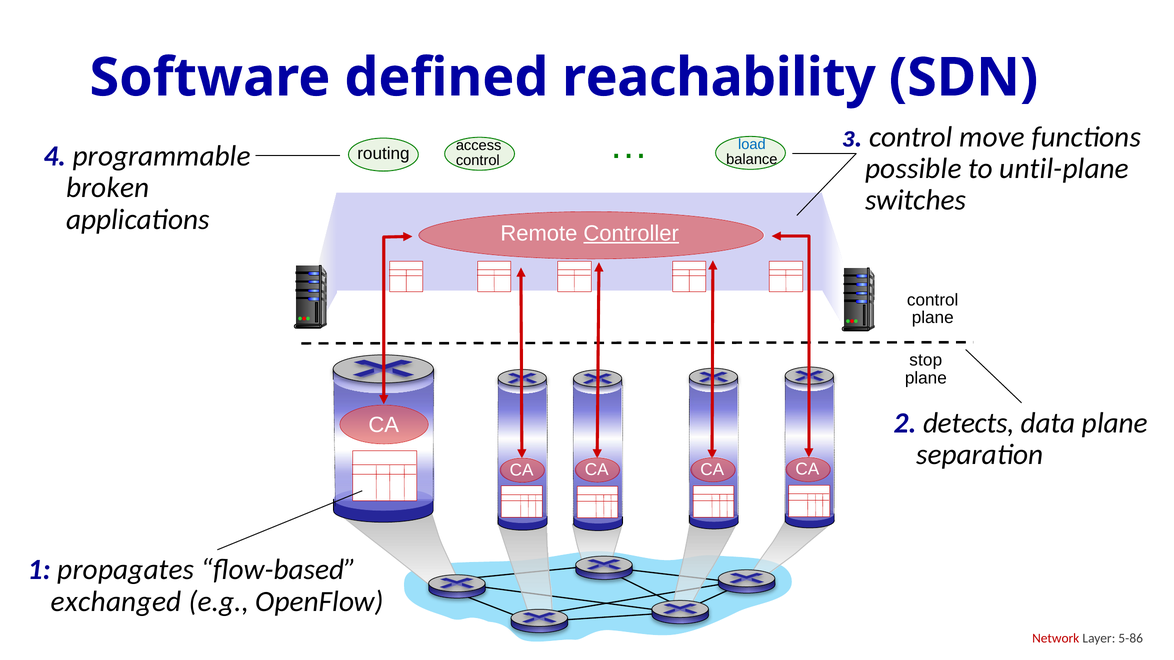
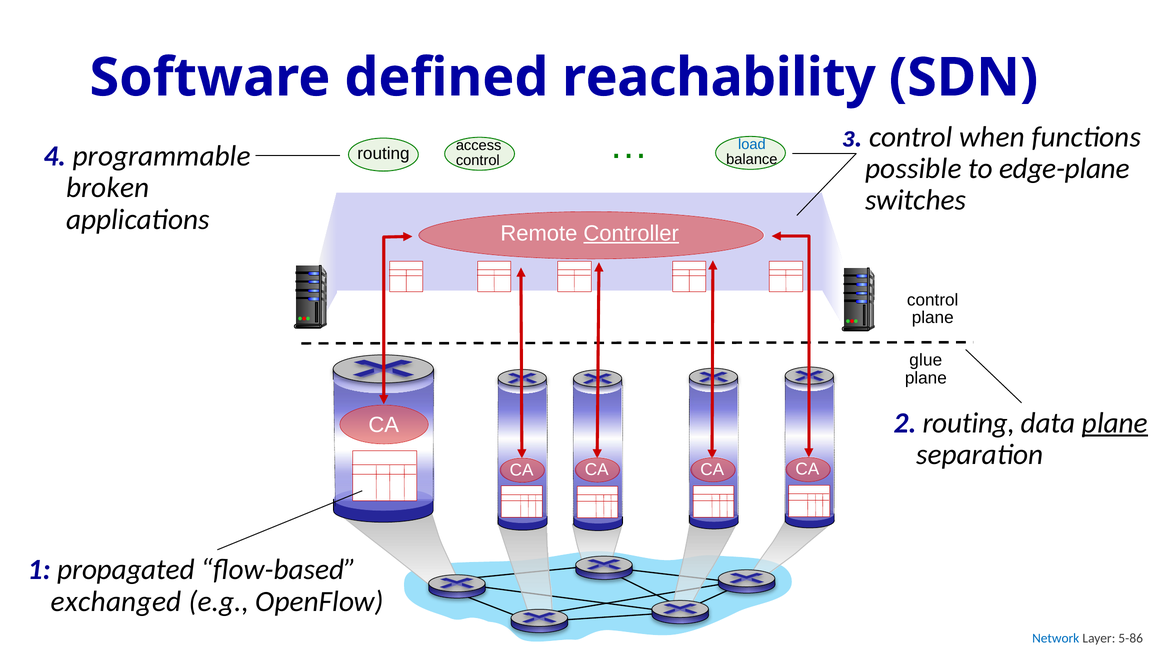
move: move -> when (992, 137)
until-plane: until-plane -> edge-plane (1064, 169)
stop: stop -> glue (926, 360)
2 detects: detects -> routing (969, 423)
plane underline: none -> present (1115, 423)
propagates: propagates -> propagated (126, 570)
Network colour: red -> blue (1056, 639)
